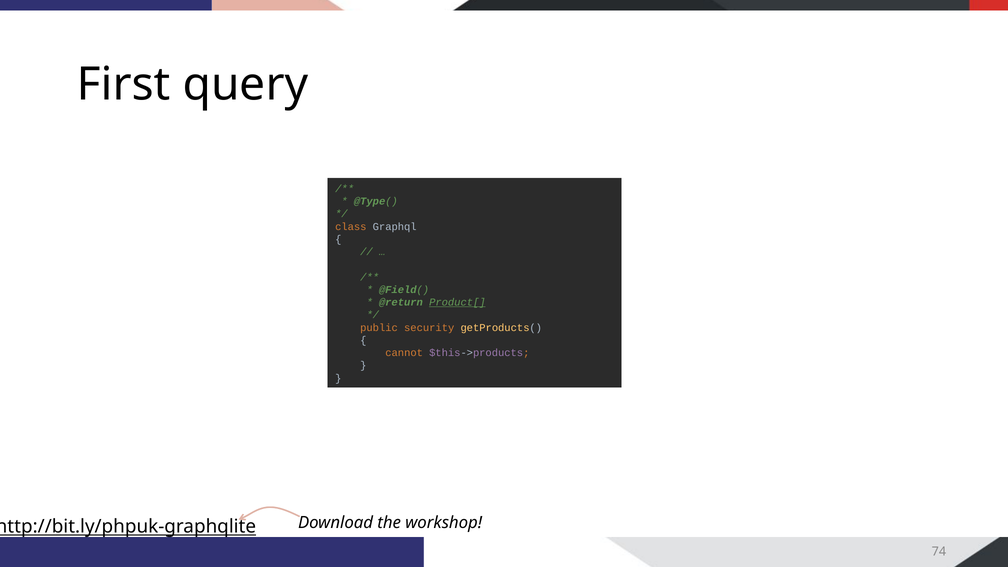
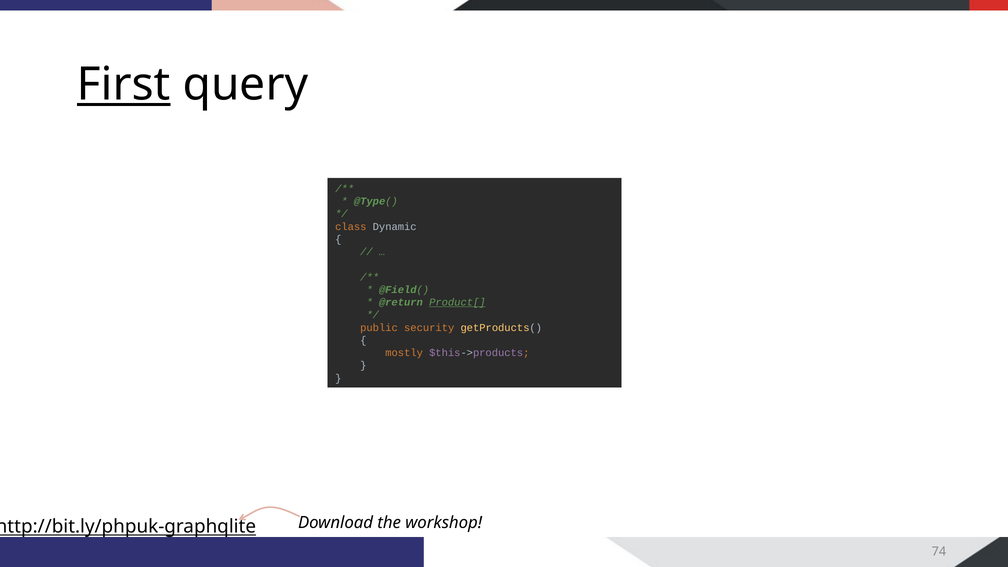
First underline: none -> present (124, 85)
Graphql: Graphql -> Dynamic (395, 227)
cannot: cannot -> mostly (404, 353)
